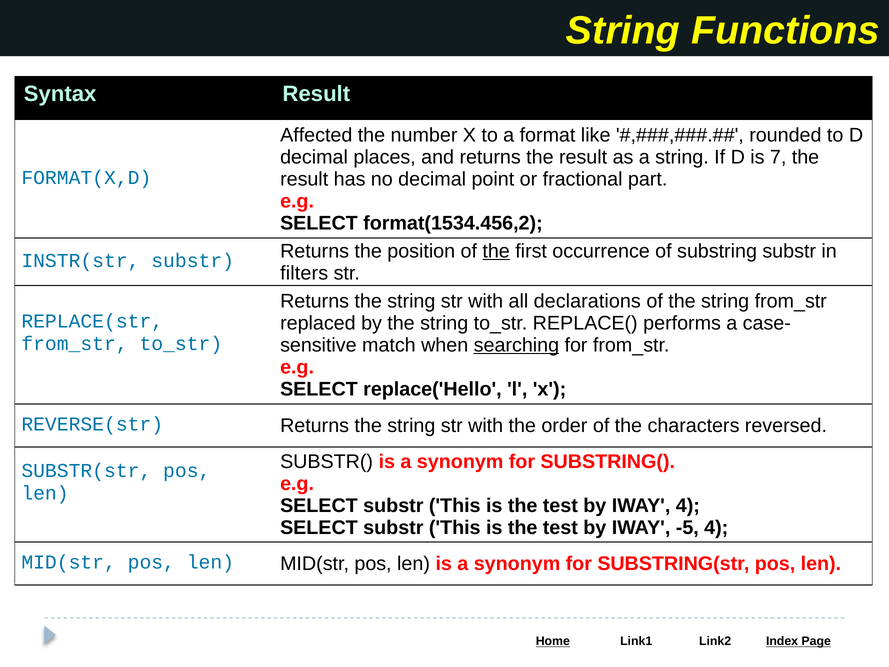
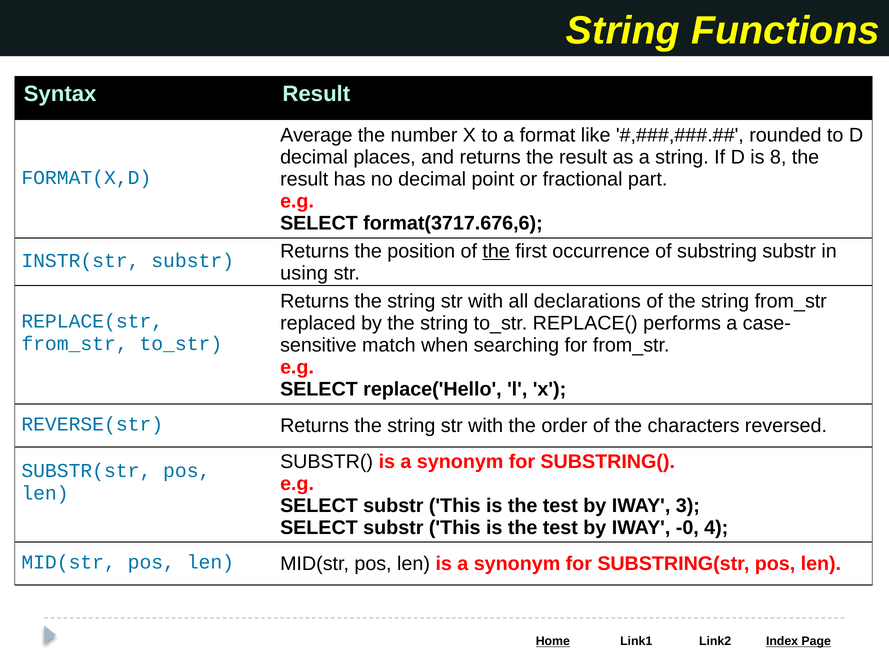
Affected: Affected -> Average (316, 135)
7: 7 -> 8 (778, 157)
format(1534.456,2: format(1534.456,2 -> format(3717.676,6 (453, 223)
filters: filters -> using (304, 273)
searching underline: present -> none (516, 345)
IWAY 4: 4 -> 3 (688, 506)
-5: -5 -> -0 (687, 528)
